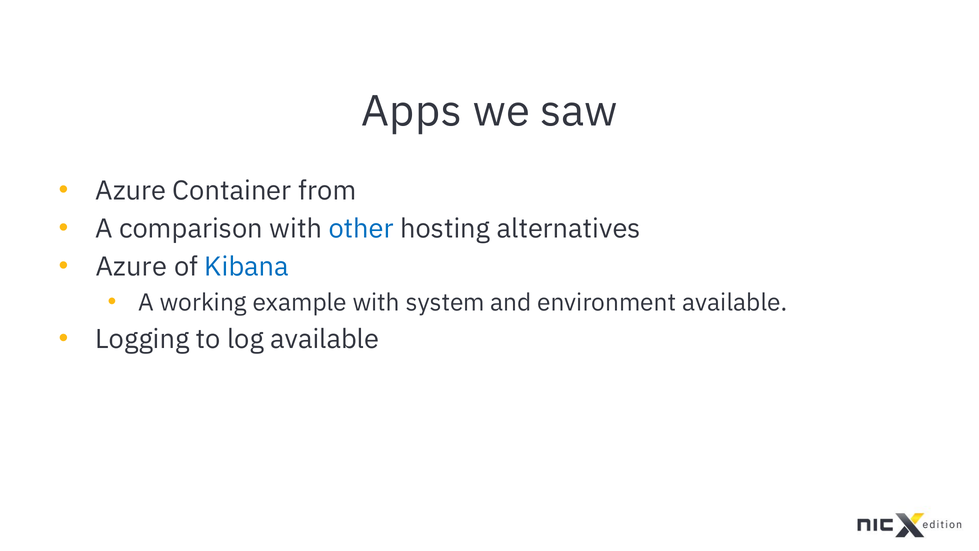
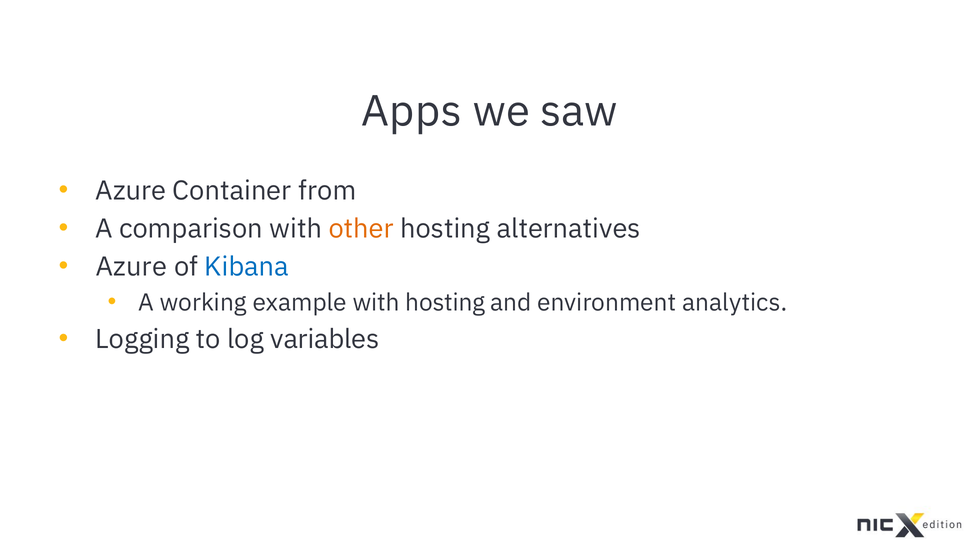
other colour: blue -> orange (361, 229)
with system: system -> hosting (445, 302)
environment available: available -> analytics (735, 302)
log available: available -> variables (325, 339)
